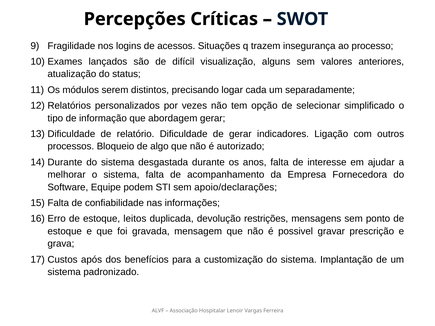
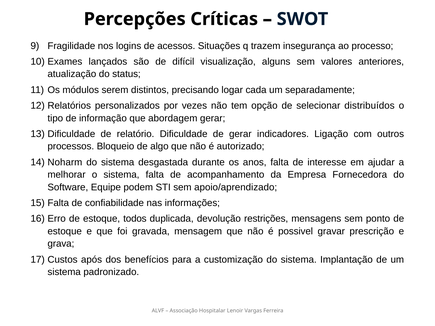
simplificado: simplificado -> distribuídos (369, 106)
Durante: Durante -> Noharm (65, 162)
apoio/declarações: apoio/declarações -> apoio/aprendizado (236, 187)
leitos: leitos -> todos (135, 219)
